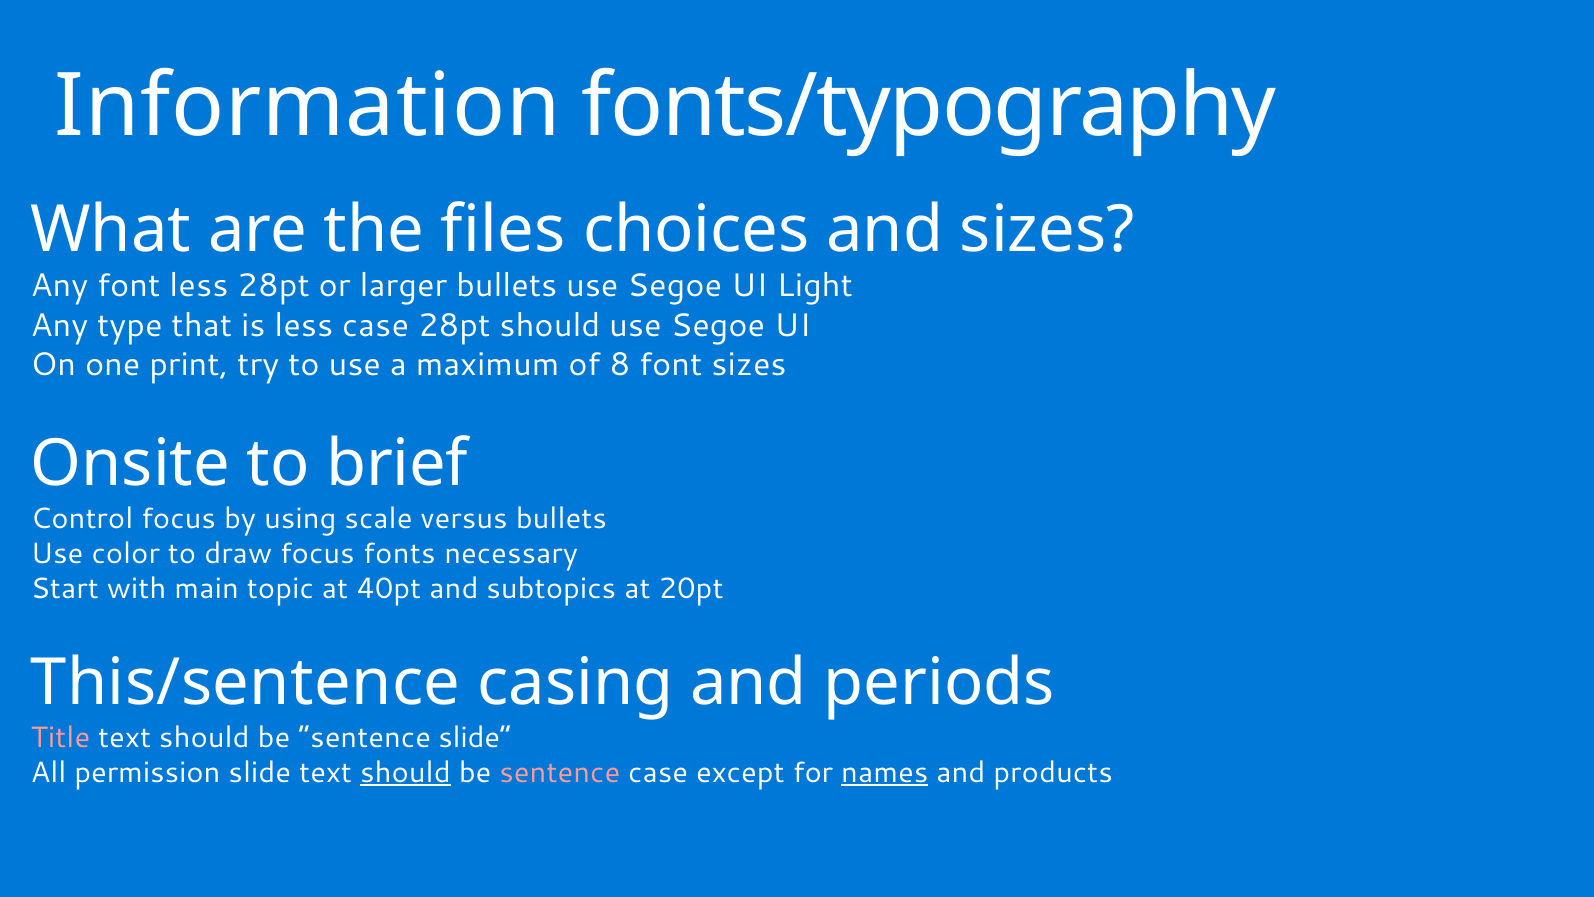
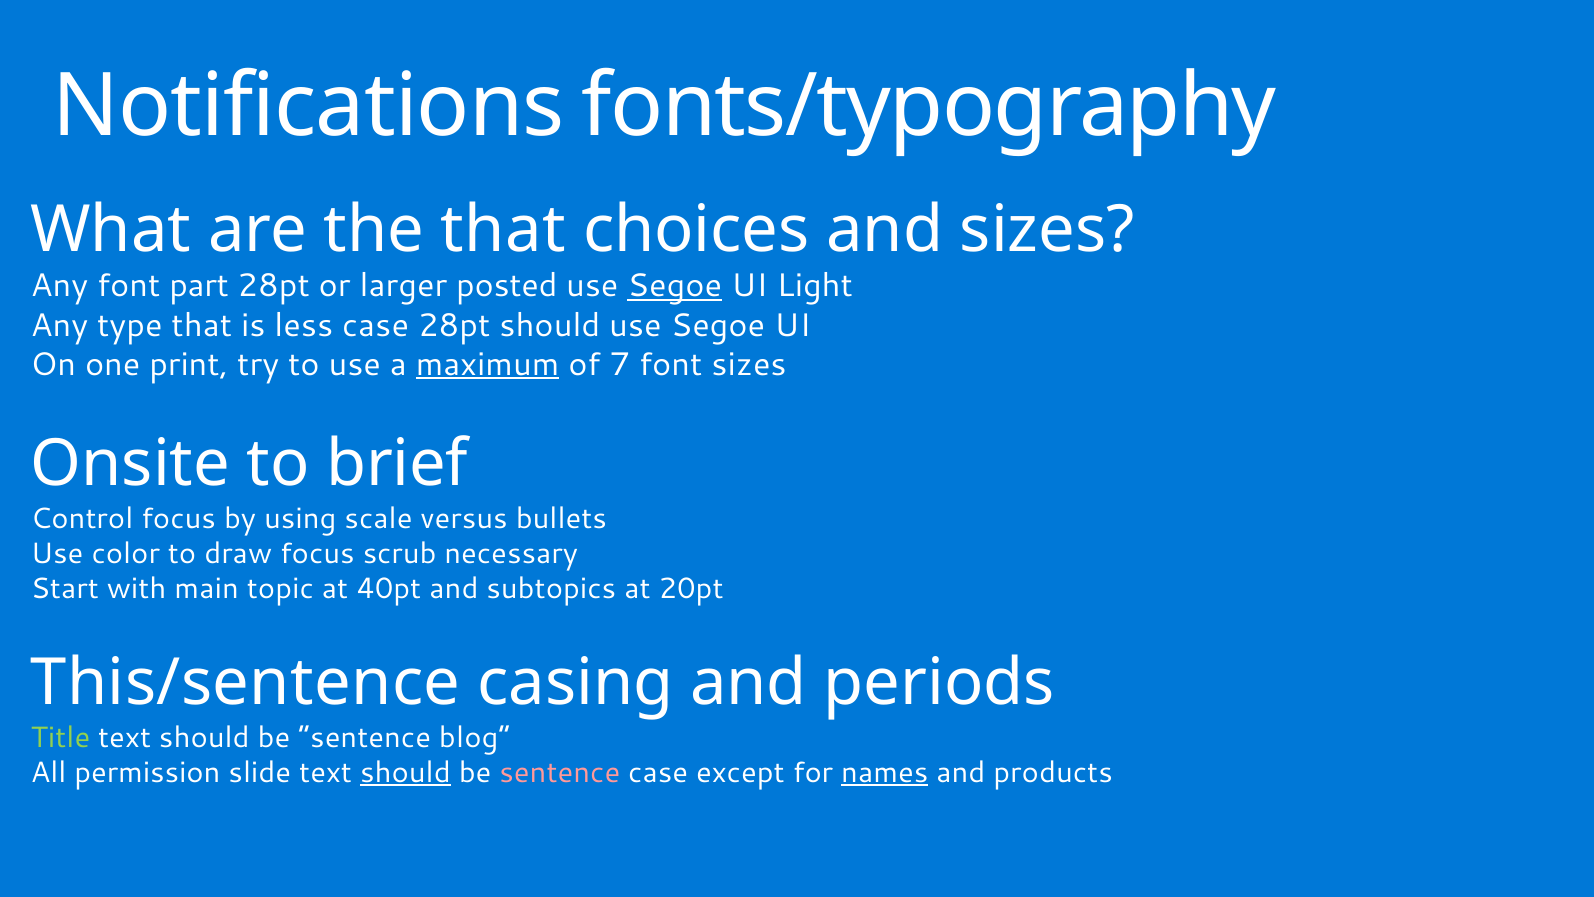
Information: Information -> Notifications (309, 106)
the files: files -> that (503, 230)
font less: less -> part (199, 286)
larger bullets: bullets -> posted (507, 286)
Segoe underline: none -> present (675, 286)
maximum underline: none -> present (488, 364)
8: 8 -> 7 (620, 364)
fonts: fonts -> scrub (400, 553)
Title colour: pink -> light green (60, 737)
sentence slide: slide -> blog (475, 737)
